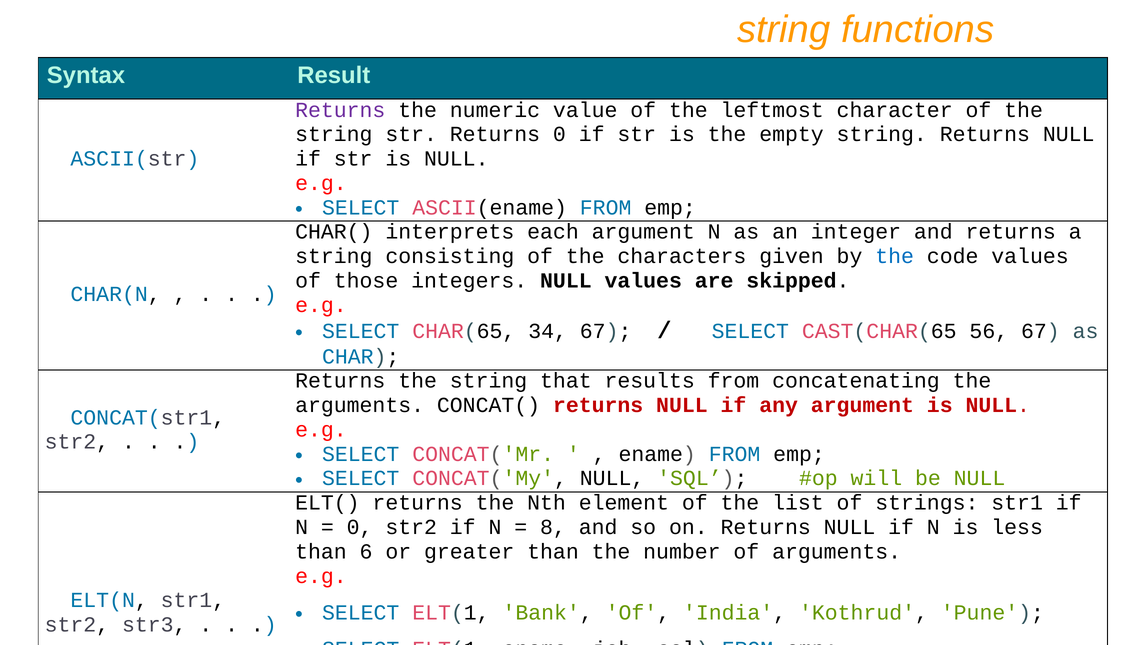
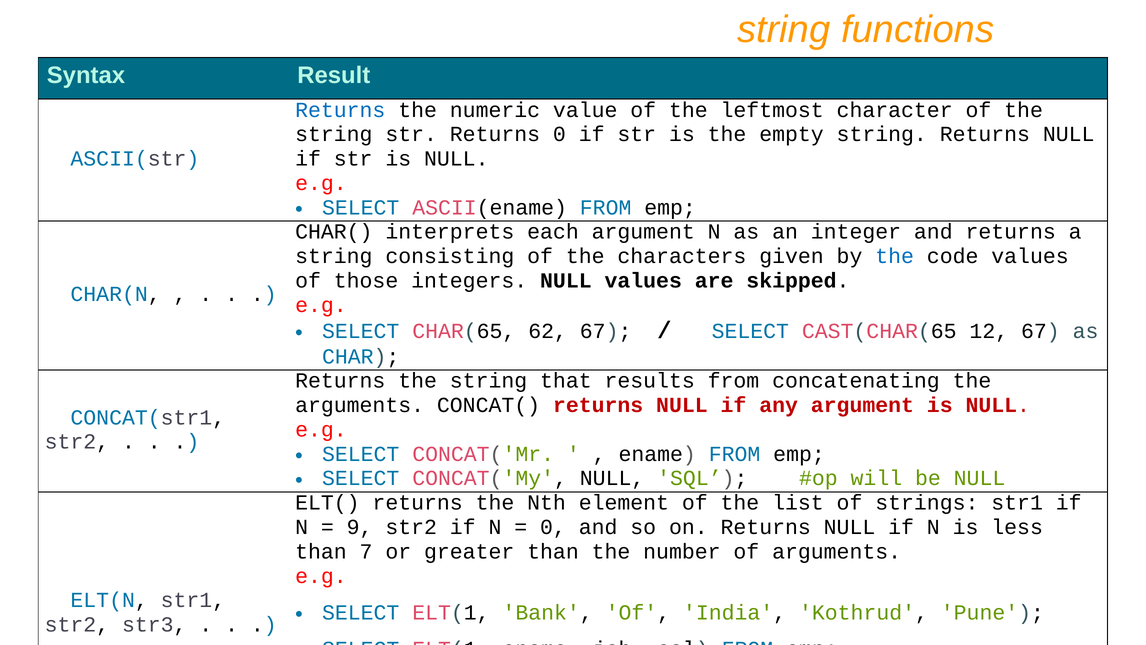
Returns colour: purple -> blue (340, 110)
34: 34 -> 62 (548, 331)
56: 56 -> 12 (989, 331)
0: 0 -> 9 (360, 527)
8: 8 -> 0 (553, 527)
6: 6 -> 7 (366, 551)
